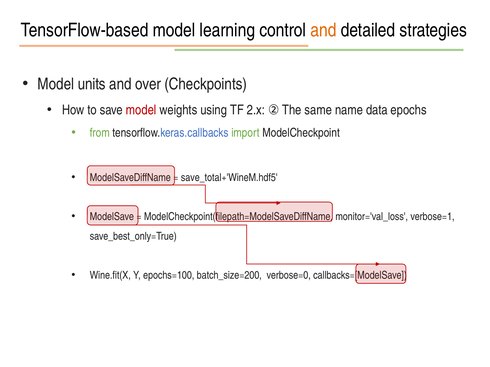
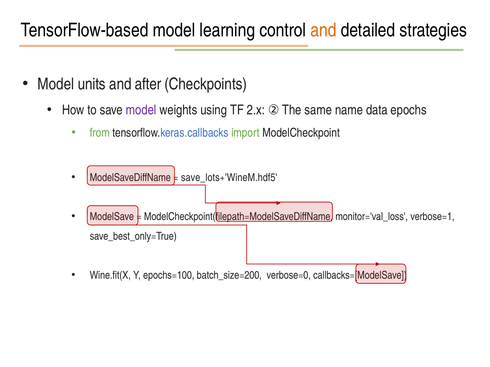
over: over -> after (148, 84)
model colour: red -> purple (141, 110)
save_total+'WineM.hdf5: save_total+'WineM.hdf5 -> save_lots+'WineM.hdf5 (229, 178)
